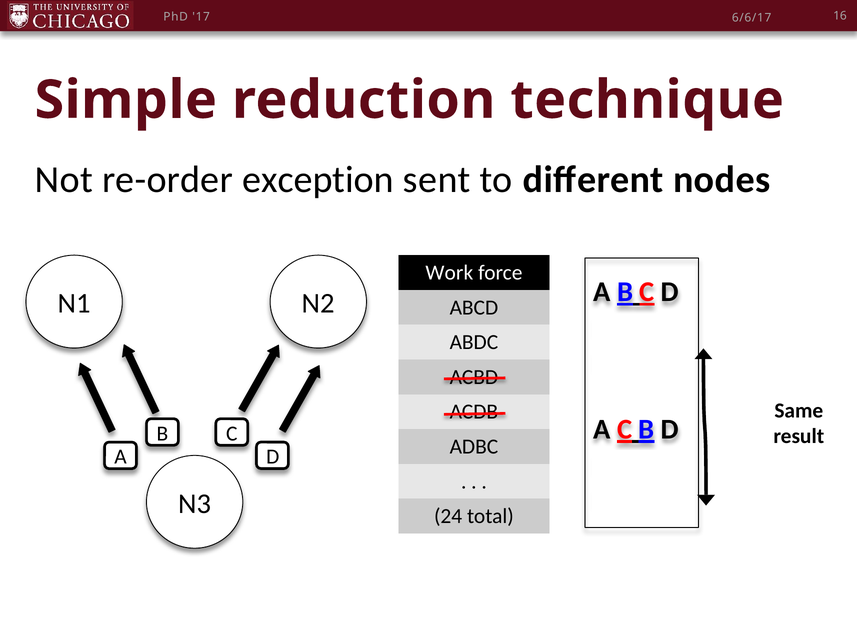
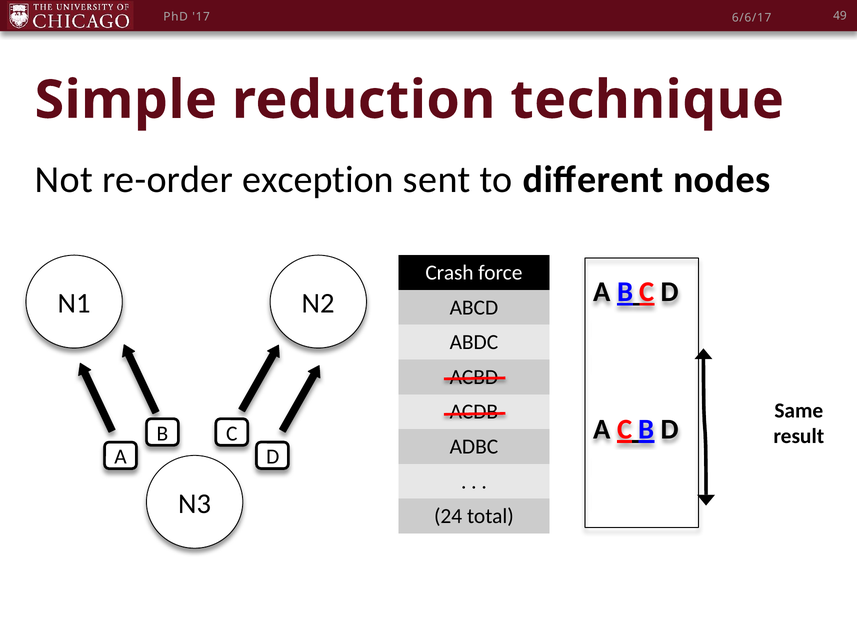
16: 16 -> 49 (840, 16)
Work: Work -> Crash (450, 273)
